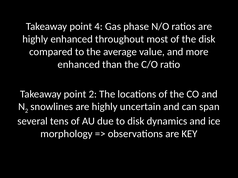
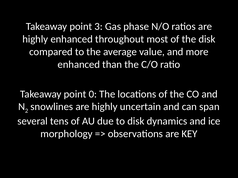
4: 4 -> 3 (99, 27)
point 2: 2 -> 0 (93, 94)
